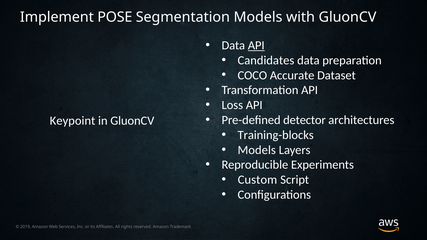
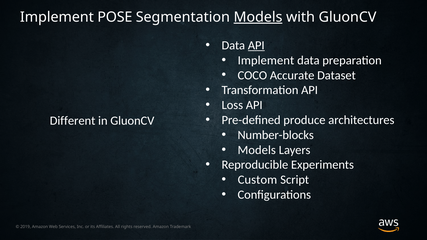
Models underline: none -> present (258, 17)
Candidates: Candidates -> Implement (266, 60)
detector: detector -> produce (304, 120)
Keypoint: Keypoint -> Different (73, 121)
Training-blocks: Training-blocks -> Number-blocks (276, 135)
